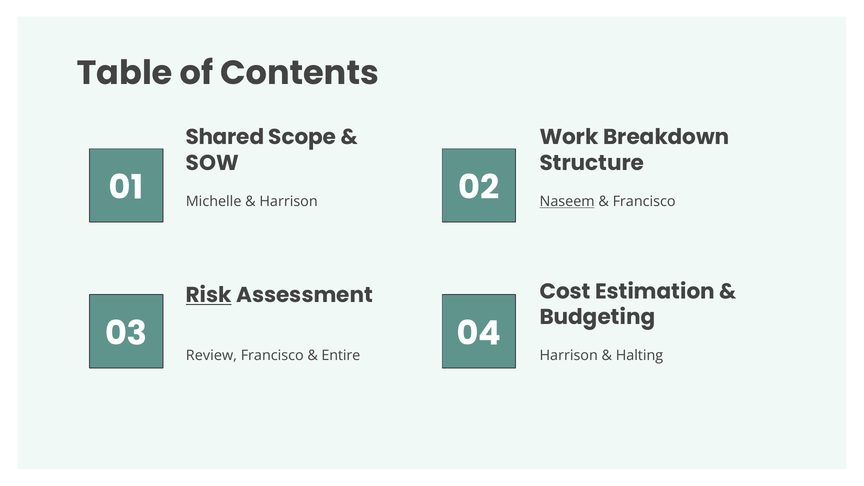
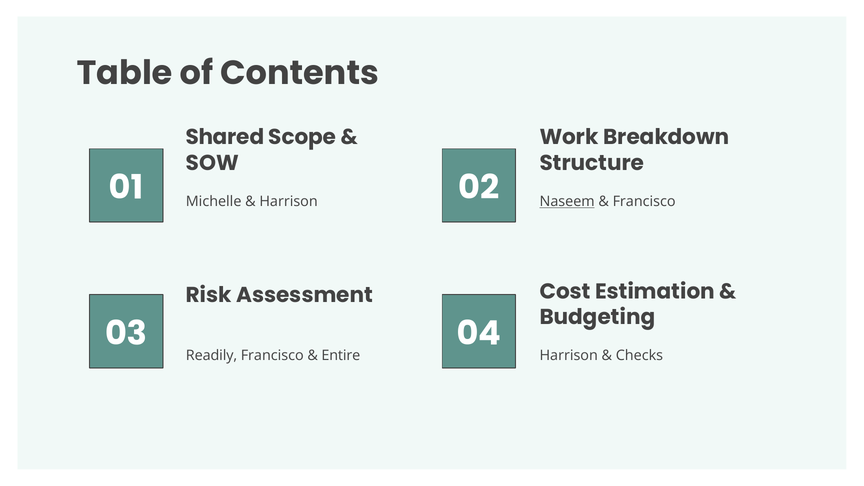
Risk underline: present -> none (209, 295)
Review: Review -> Readily (211, 356)
Halting: Halting -> Checks (639, 356)
